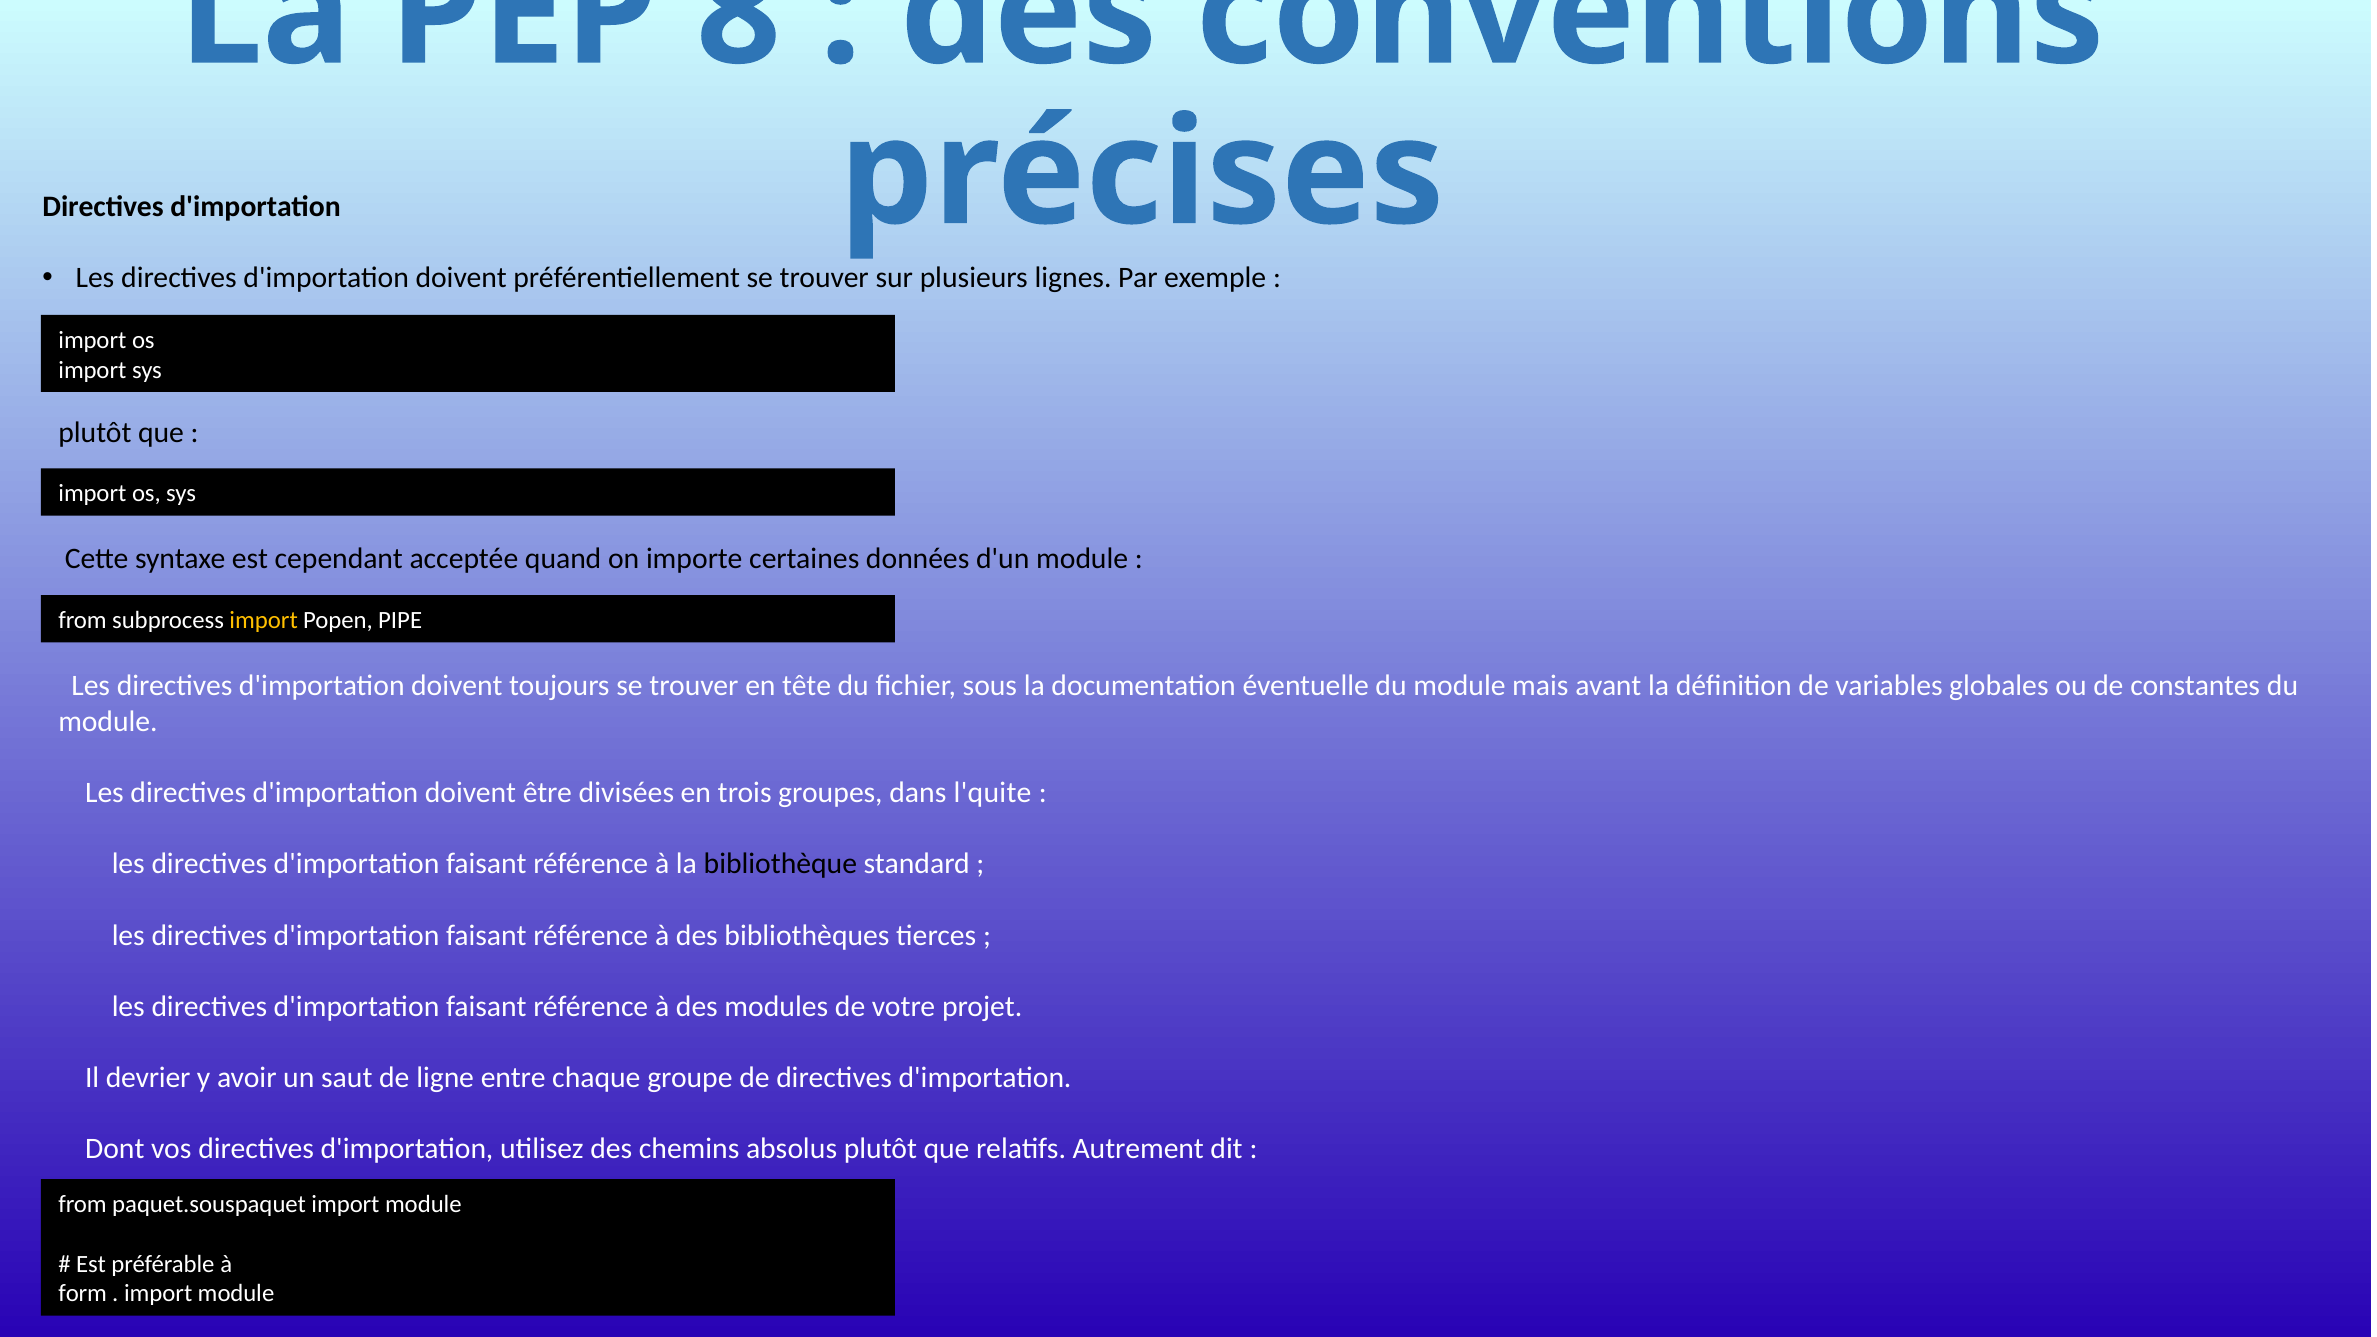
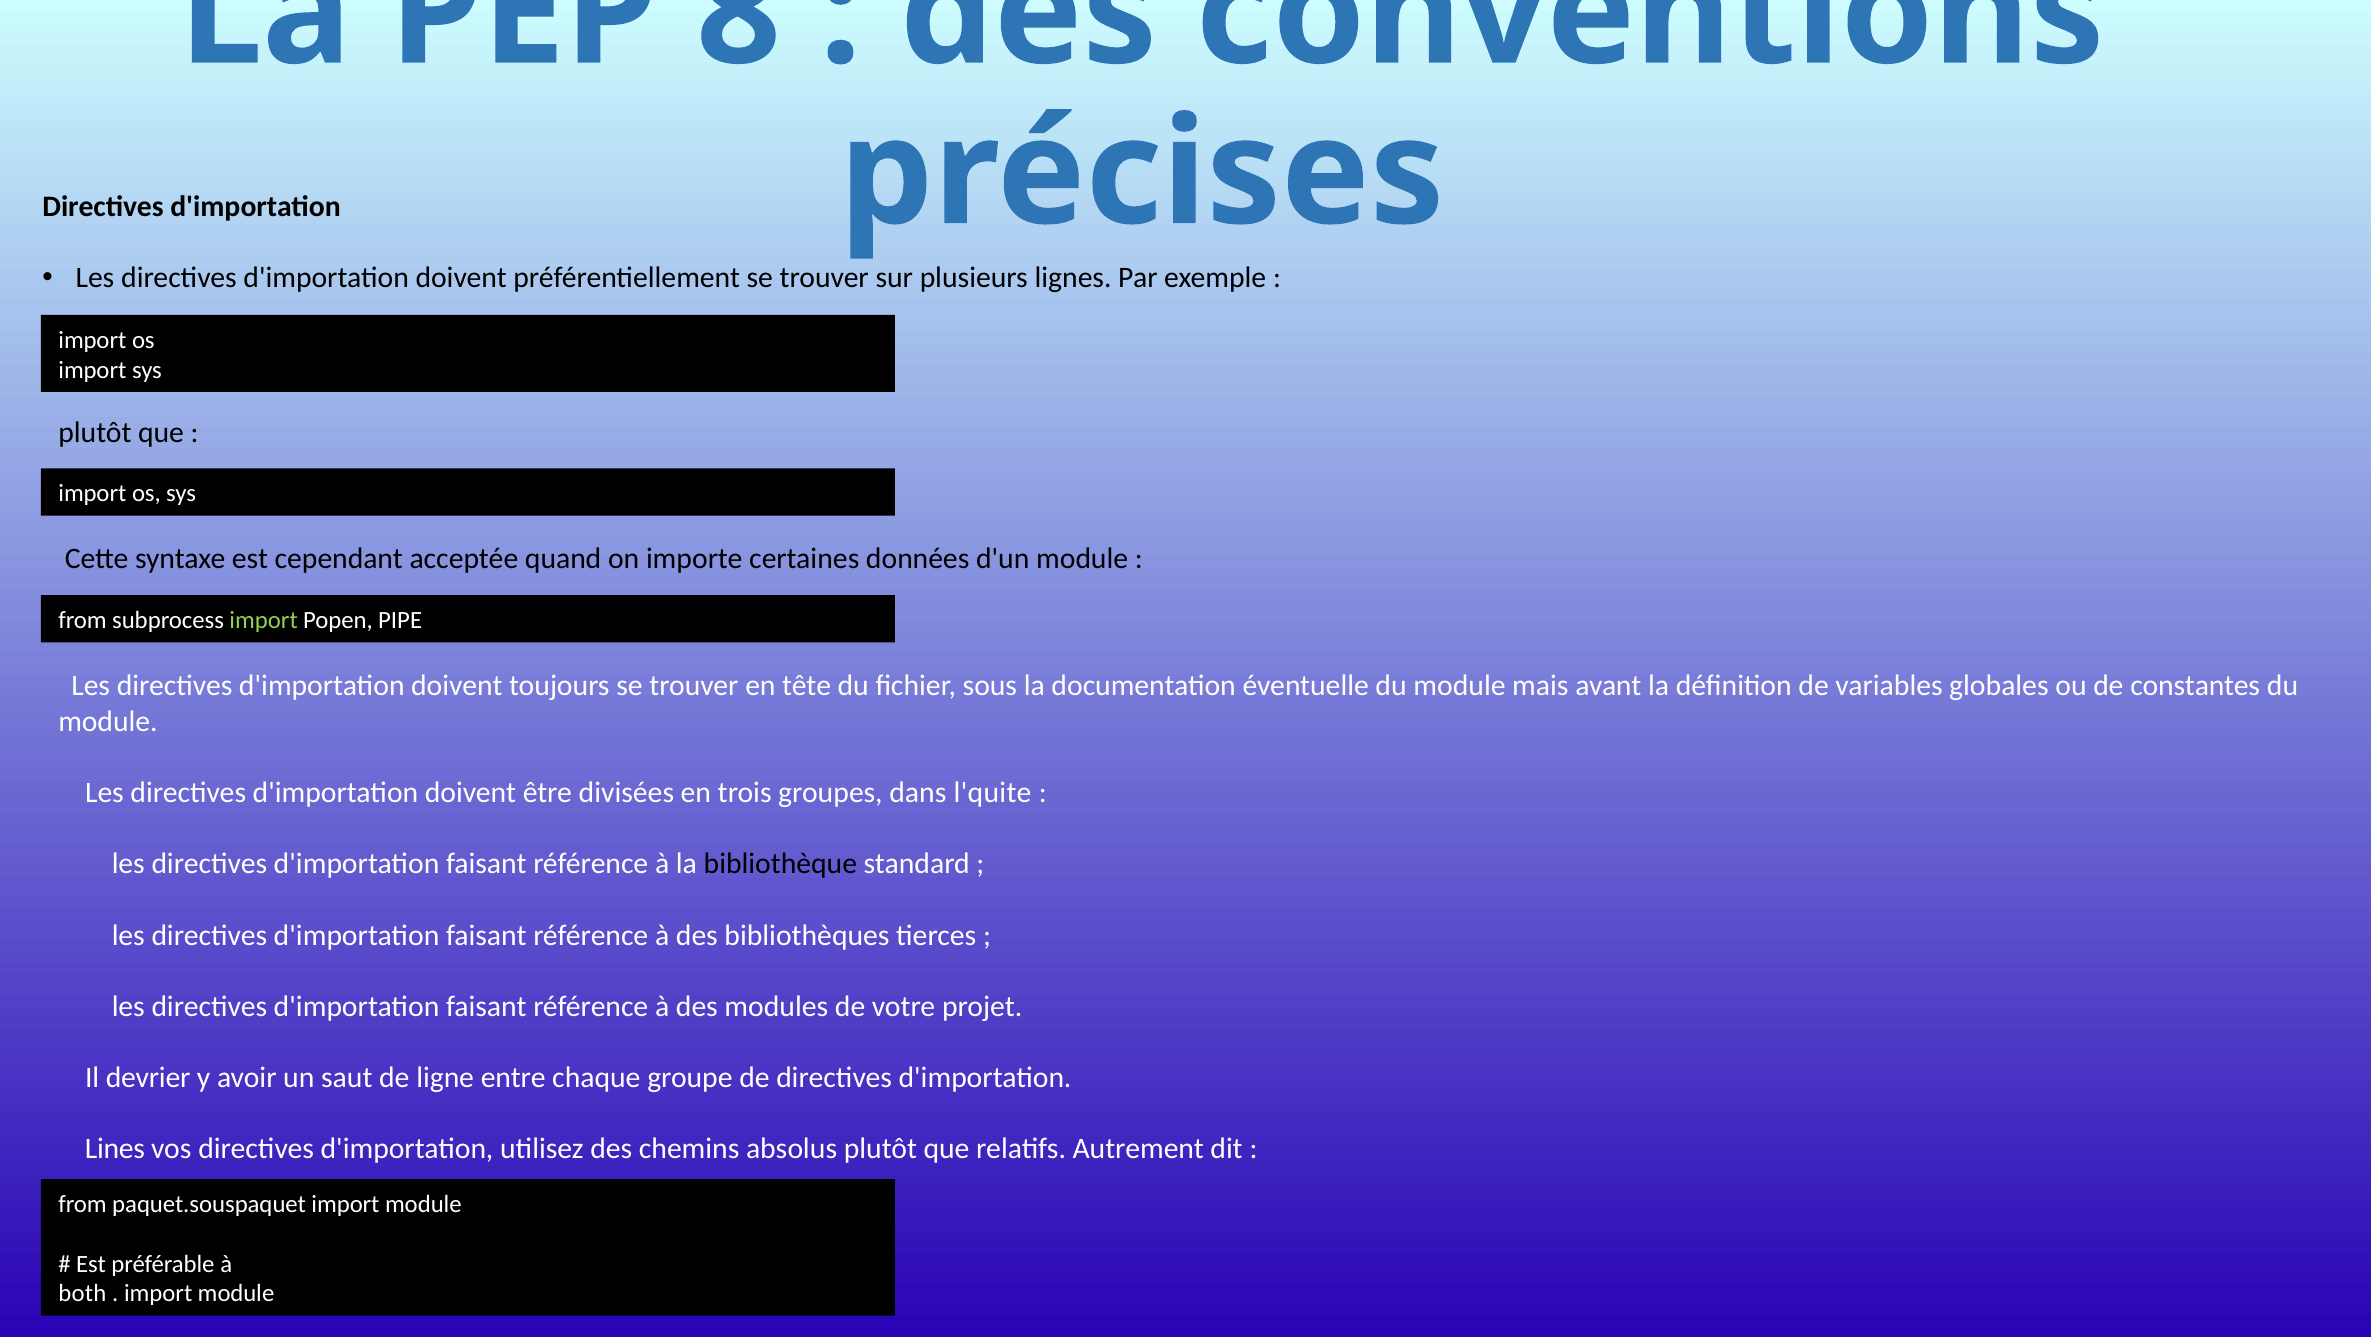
import colour: yellow -> light green (264, 621)
Dont: Dont -> Lines (115, 1149)
form: form -> both (82, 1294)
